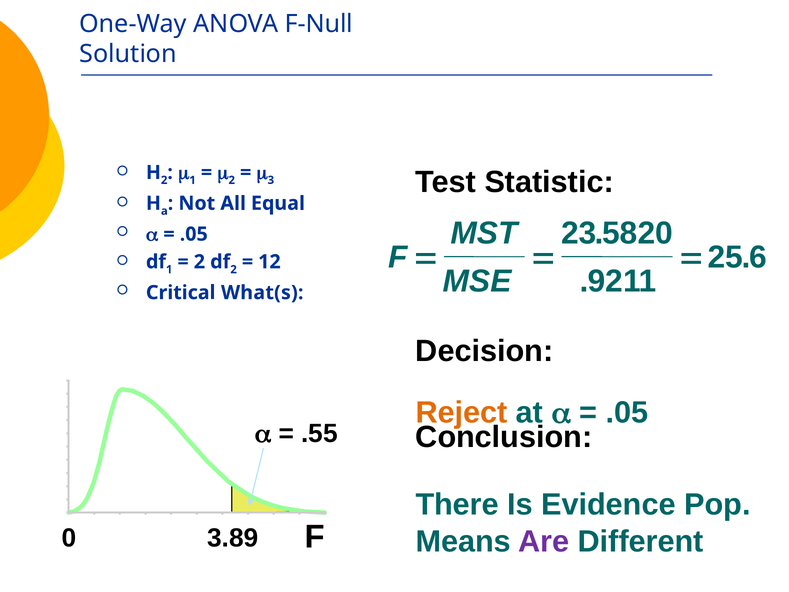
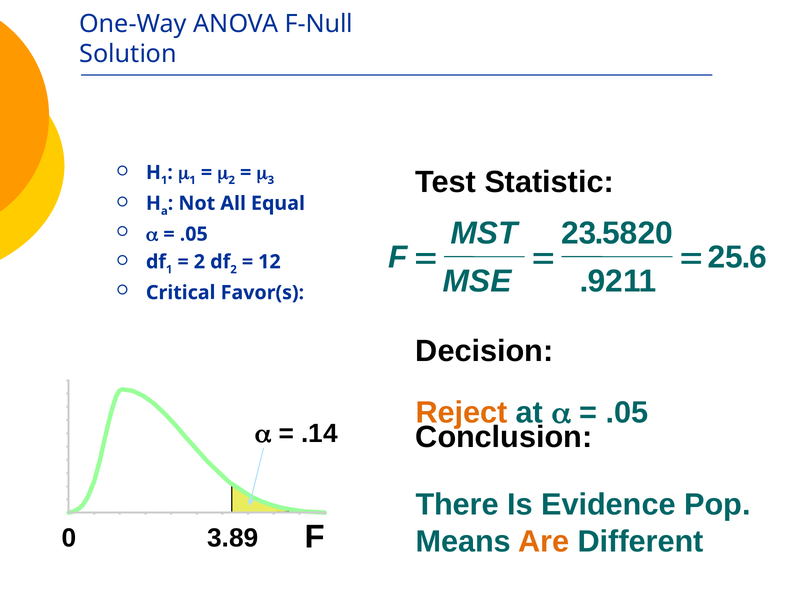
2: 2 -> 1 (164, 180)
What(s: What(s -> Favor(s (262, 293)
.55: .55 -> .14 (319, 433)
Are colour: purple -> orange (544, 541)
